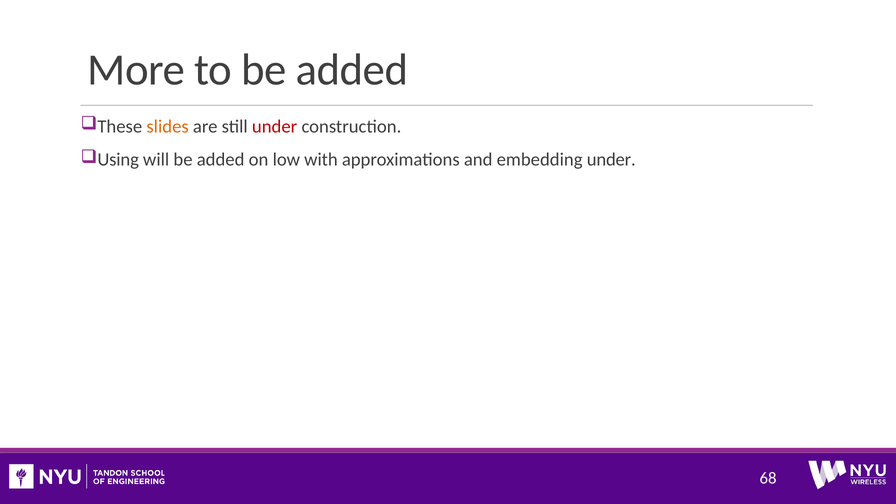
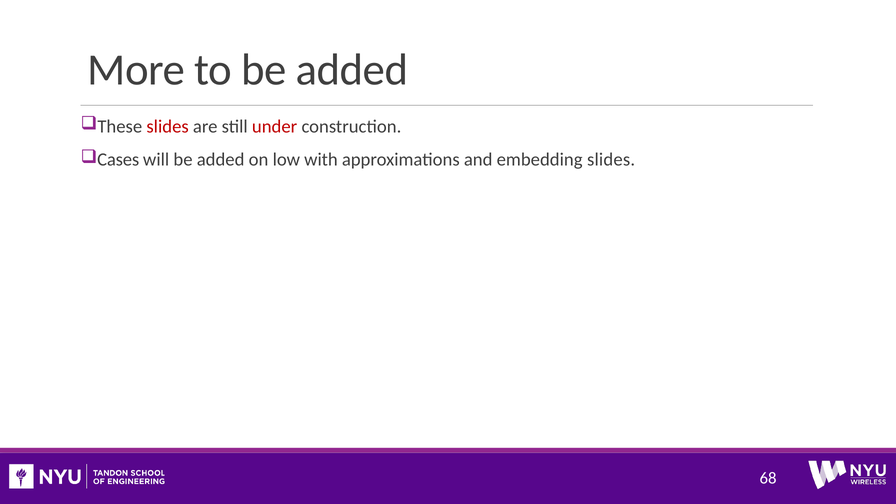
slides colour: orange -> red (168, 126)
Using: Using -> Cases (118, 160)
embedding under: under -> slides (611, 160)
